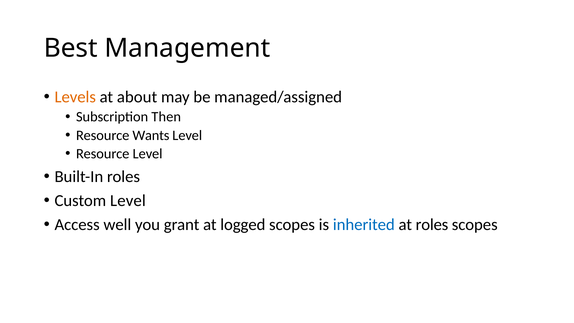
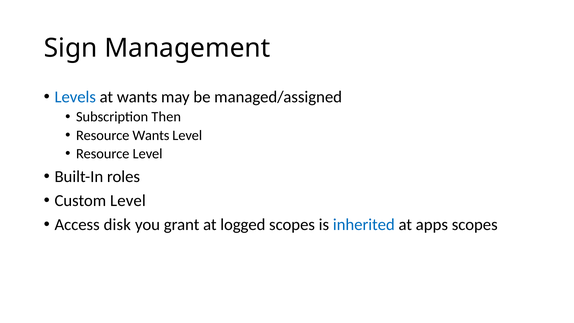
Best: Best -> Sign (71, 48)
Levels colour: orange -> blue (75, 97)
at about: about -> wants (137, 97)
well: well -> disk (117, 225)
at roles: roles -> apps (432, 225)
